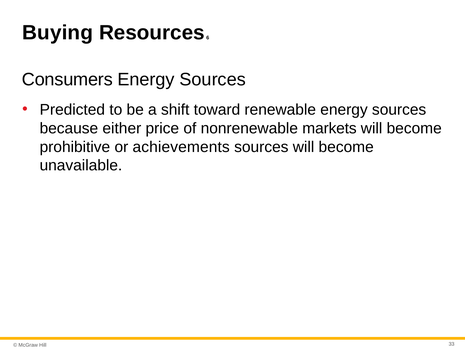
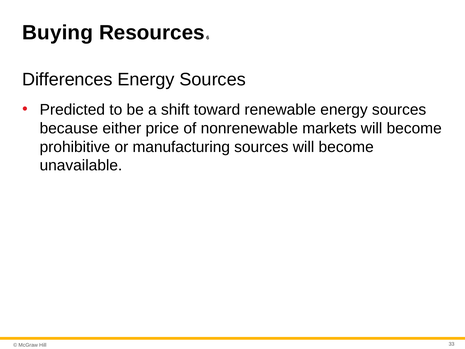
Consumers: Consumers -> Differences (67, 79)
achievements: achievements -> manufacturing (181, 147)
